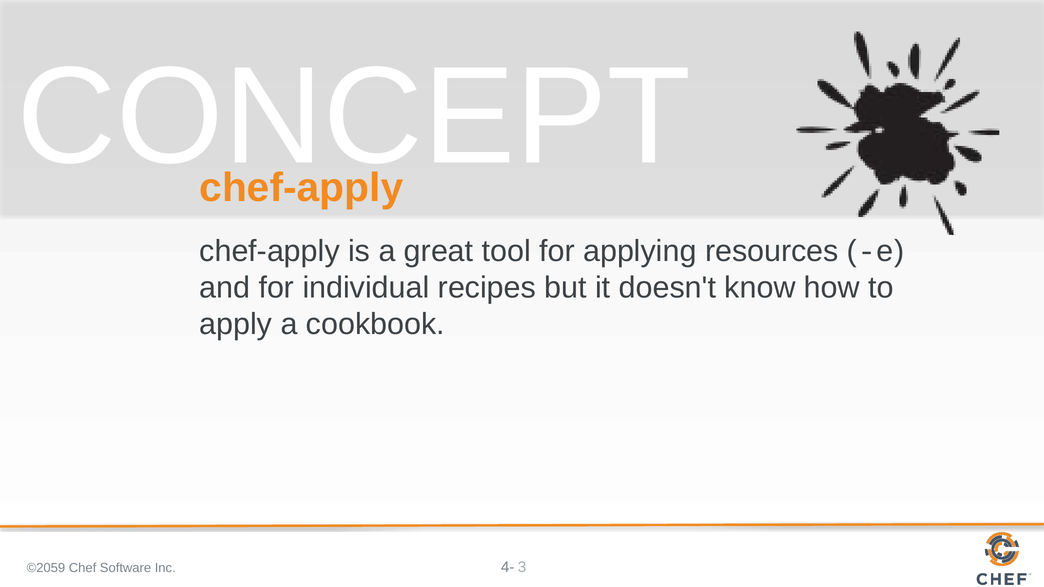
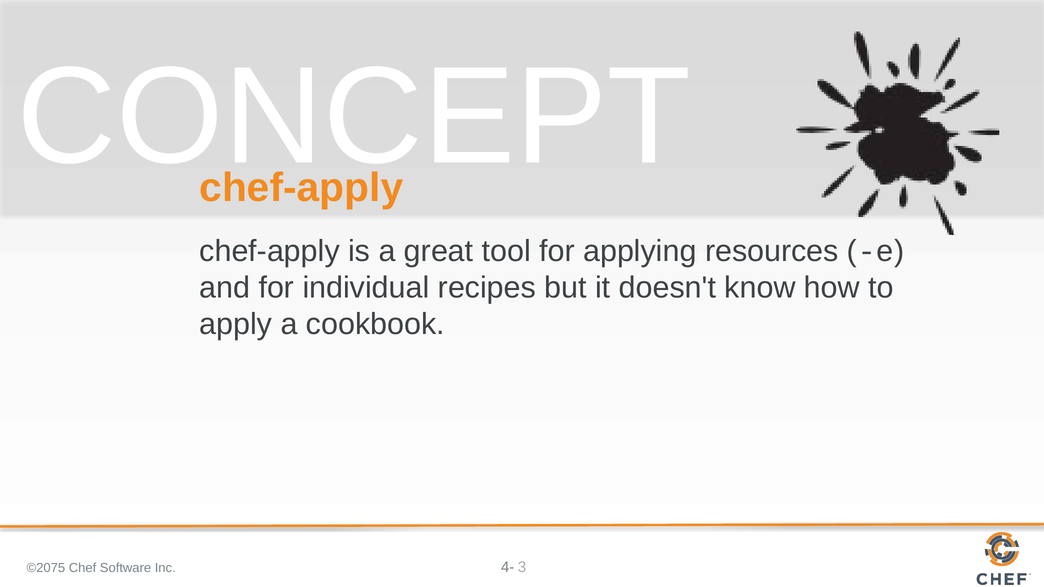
©2059: ©2059 -> ©2075 (46, 568)
